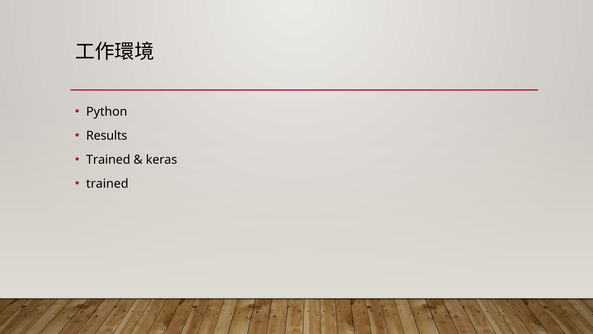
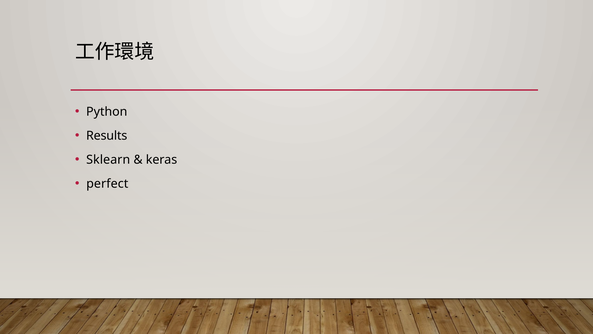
Trained: Trained -> Sklearn (108, 159)
trained: trained -> perfect (107, 183)
